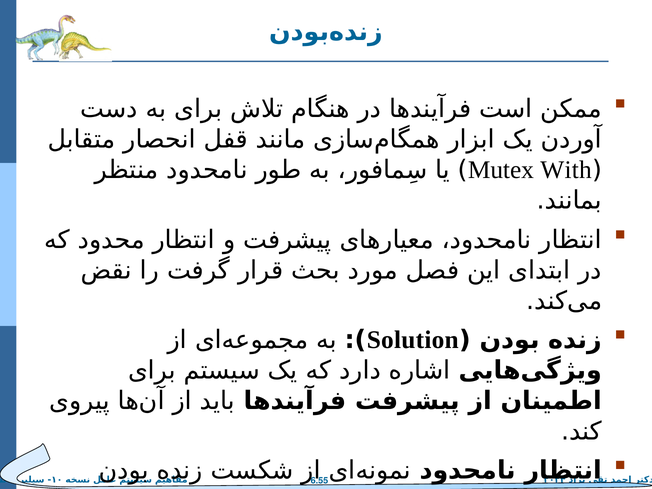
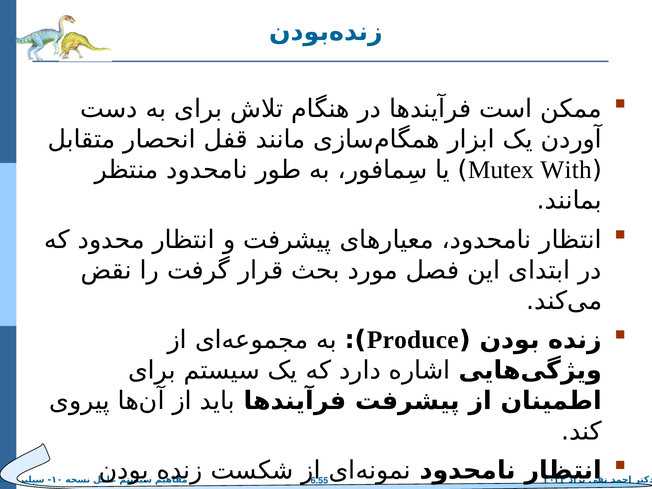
Solution: Solution -> Produce (413, 340)
